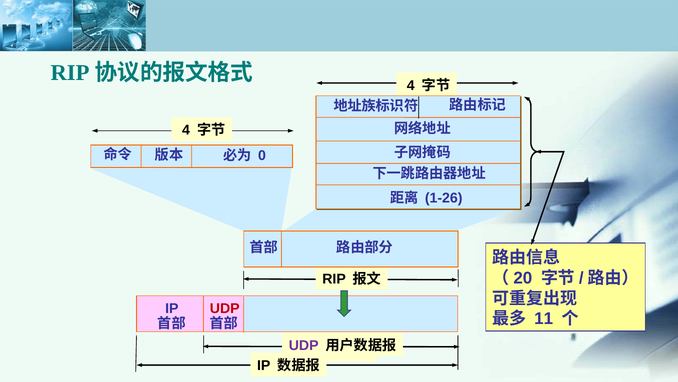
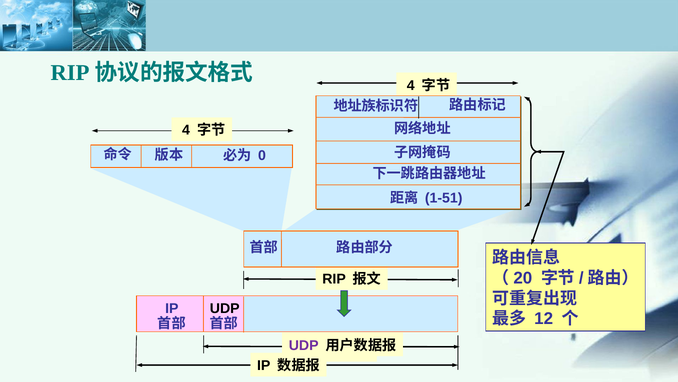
1-26: 1-26 -> 1-51 (444, 198)
UDP colour: red -> black (225, 308)
11: 11 -> 12 (544, 318)
